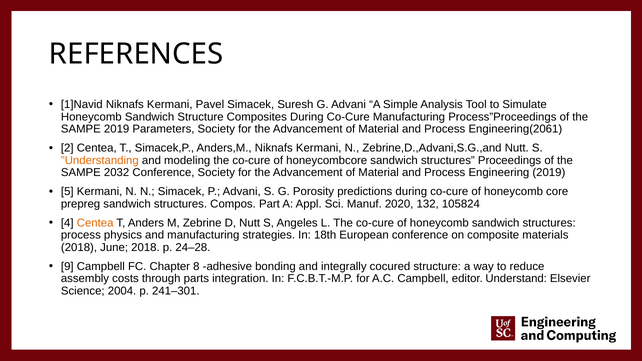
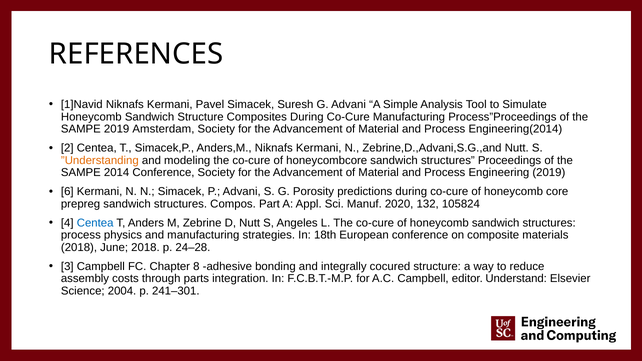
Parameters: Parameters -> Amsterdam (163, 129)
Engineering(2061: Engineering(2061 -> Engineering(2014 (515, 129)
2032: 2032 -> 2014 (117, 173)
5: 5 -> 6 (67, 192)
Centea colour: orange -> blue (95, 223)
9: 9 -> 3 (67, 266)
